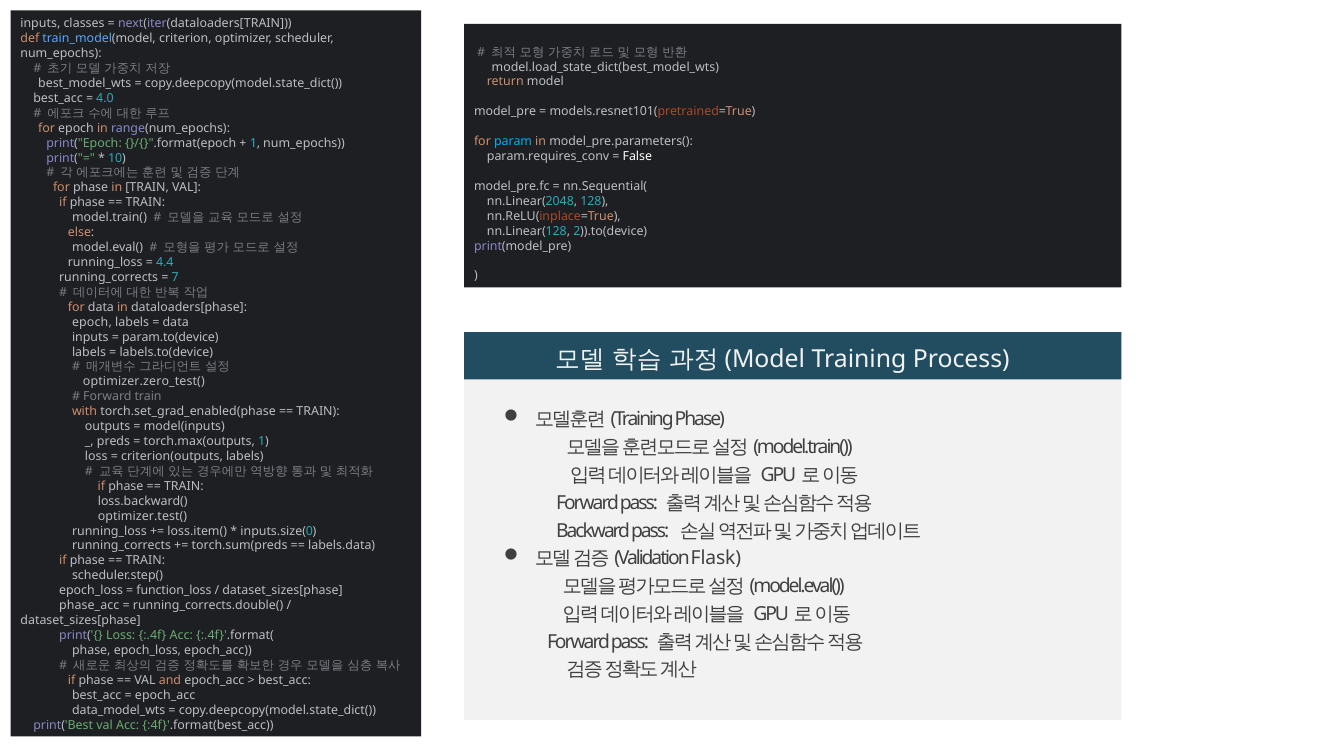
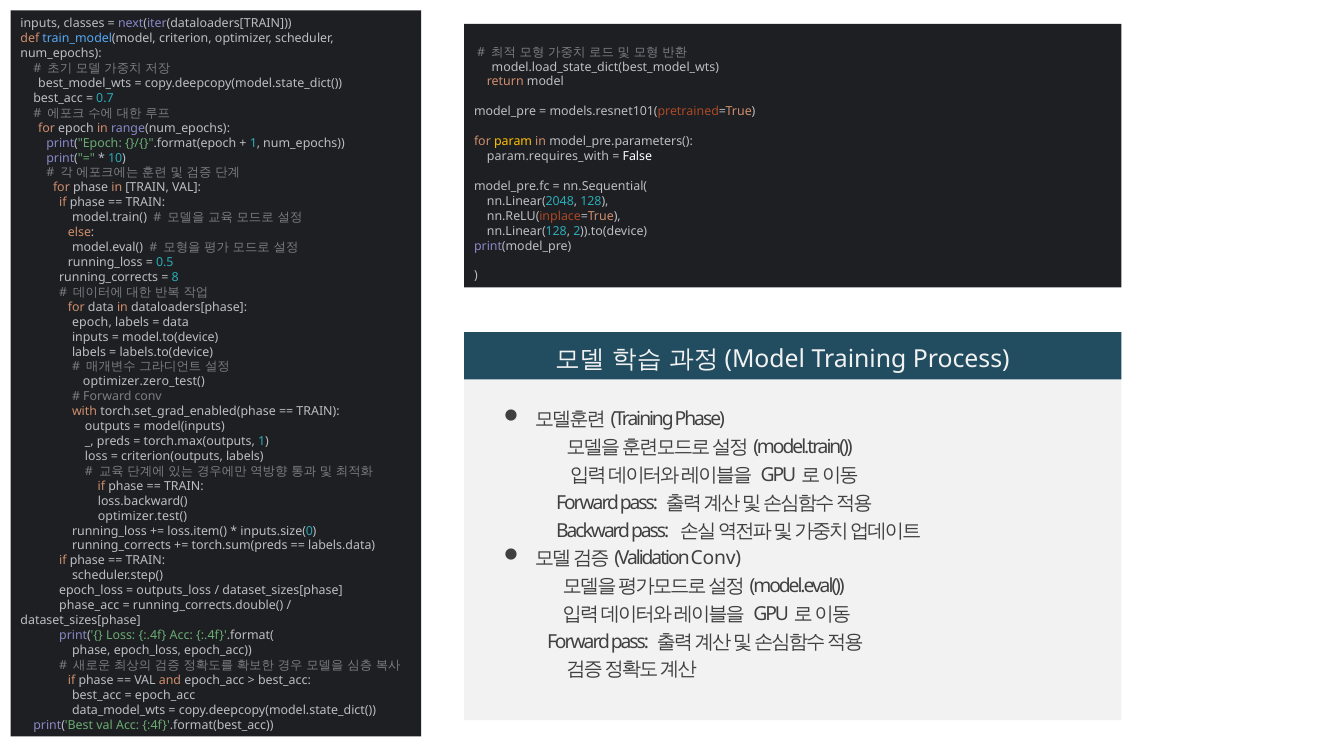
4.0: 4.0 -> 0.7 (105, 98)
param colour: light blue -> yellow (513, 142)
param.requires_conv: param.requires_conv -> param.requires_with (548, 156)
4.4: 4.4 -> 0.5 (165, 262)
7: 7 -> 8 (175, 277)
param.to(device: param.to(device -> model.to(device (170, 337)
Forward train: train -> conv (148, 397)
Flask: Flask -> Conv (716, 559)
function_loss: function_loss -> outputs_loss (174, 591)
